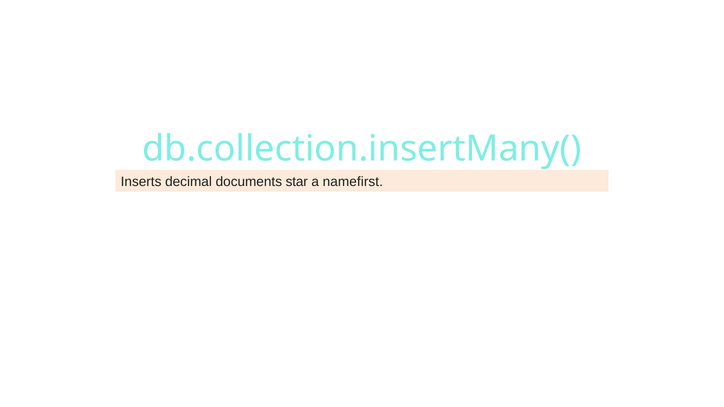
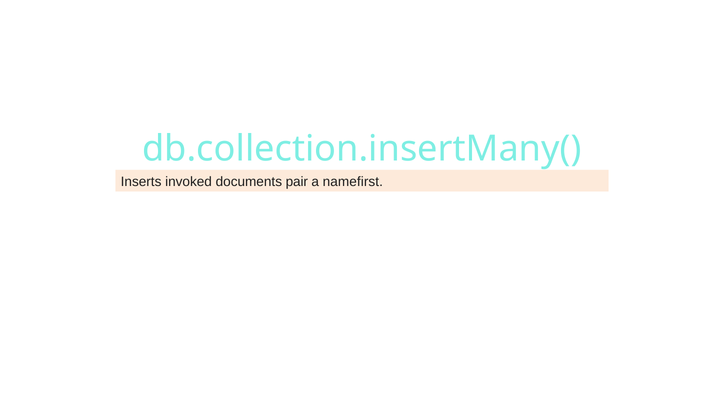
decimal: decimal -> invoked (189, 182)
star: star -> pair (297, 182)
